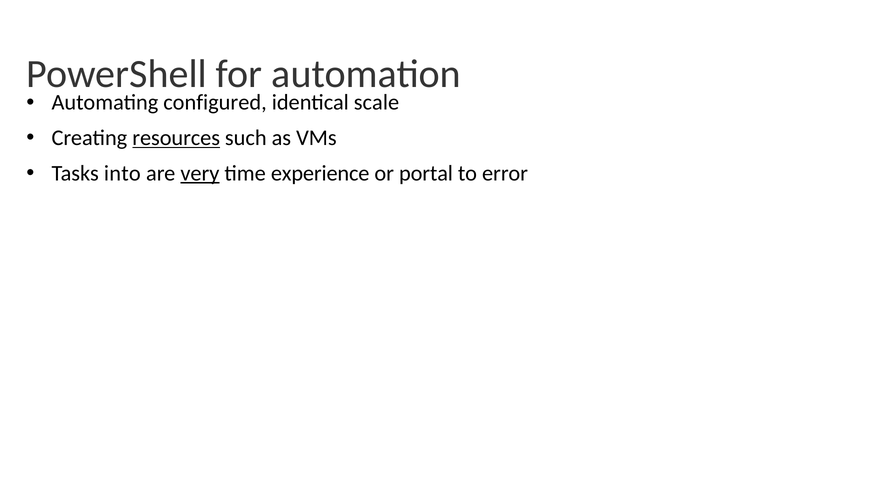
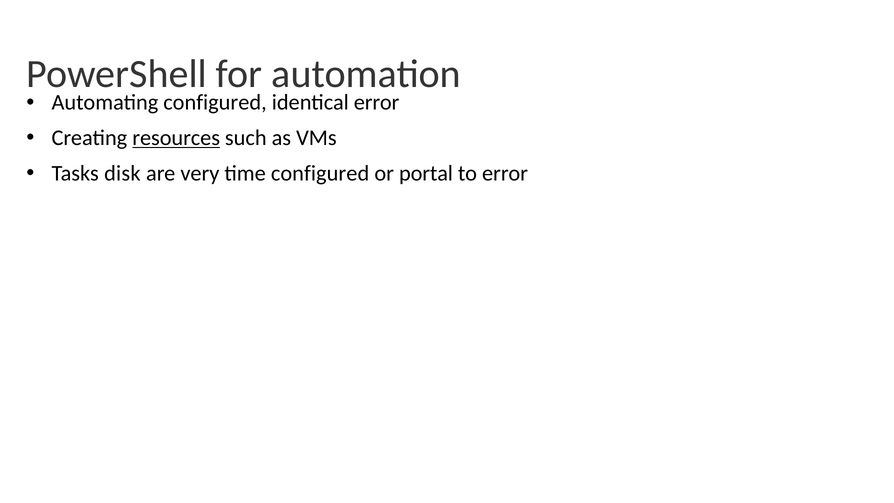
identical scale: scale -> error (377, 103)
into: into -> disk (122, 173)
very underline: present -> none (200, 173)
time experience: experience -> configured (320, 173)
